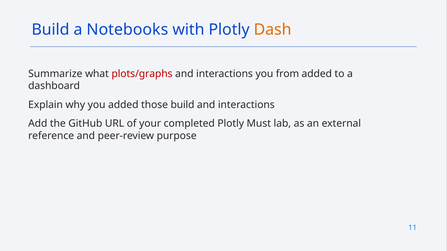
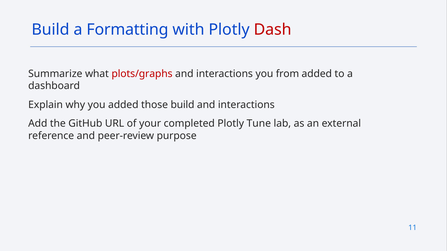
Notebooks: Notebooks -> Formatting (127, 30)
Dash colour: orange -> red (273, 30)
Must: Must -> Tune (259, 124)
